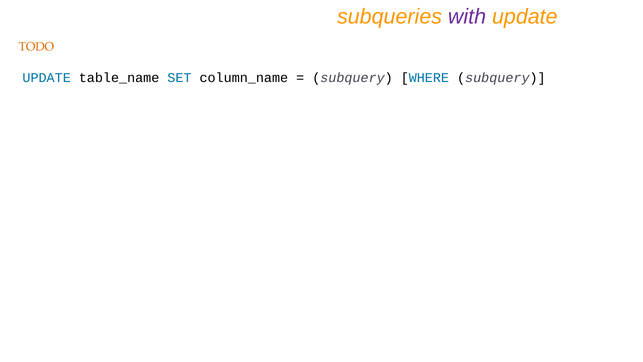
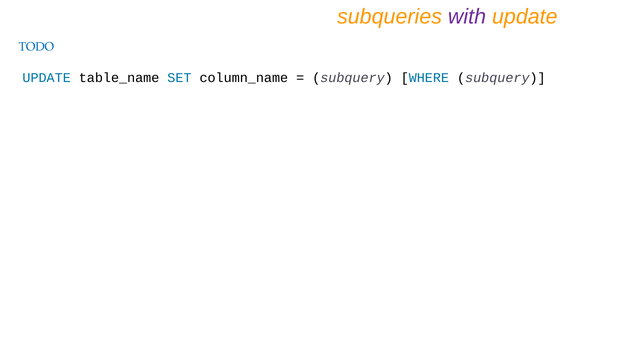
TODO colour: orange -> blue (36, 47)
